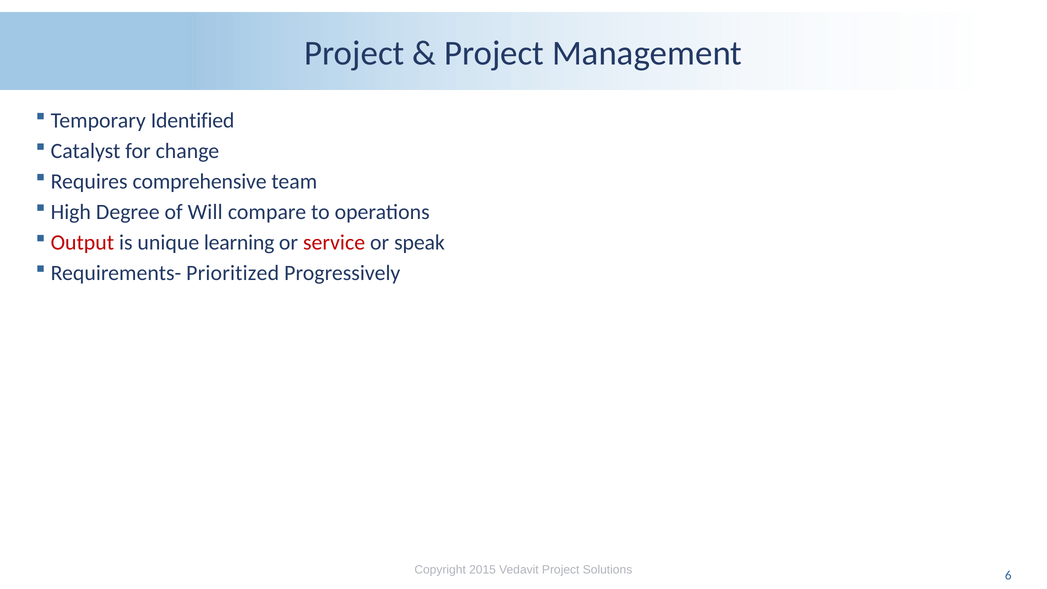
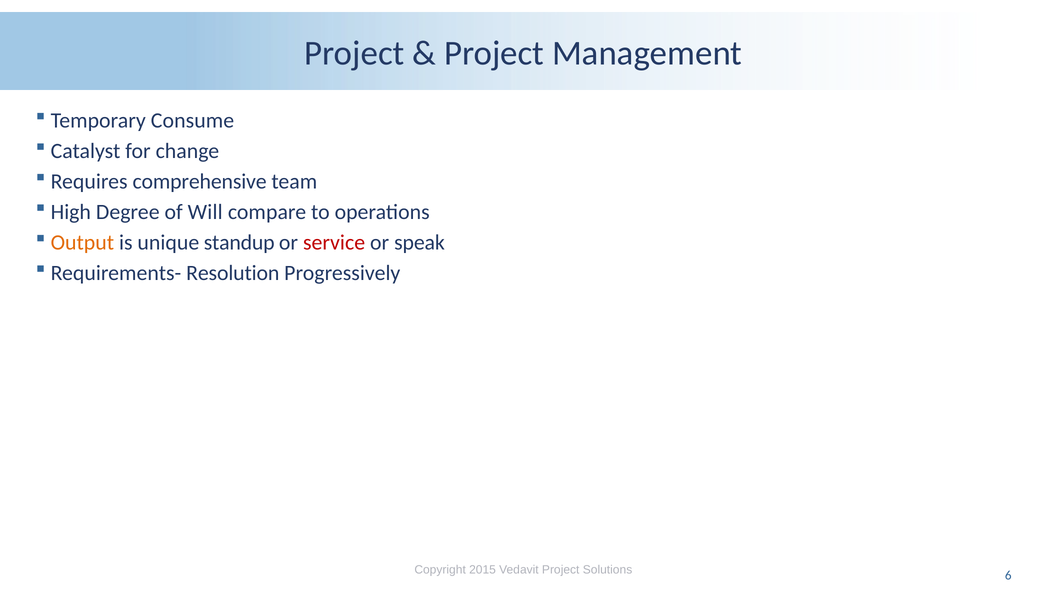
Identified: Identified -> Consume (192, 120)
Output colour: red -> orange (82, 243)
learning: learning -> standup (239, 243)
Prioritized: Prioritized -> Resolution (233, 273)
